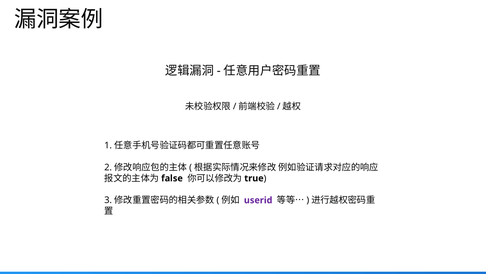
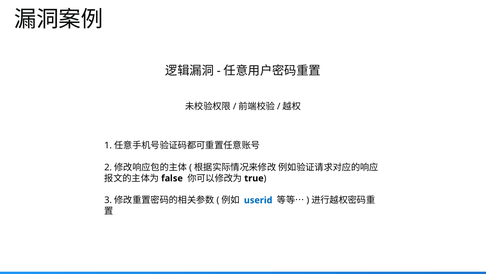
userid colour: purple -> blue (258, 200)
